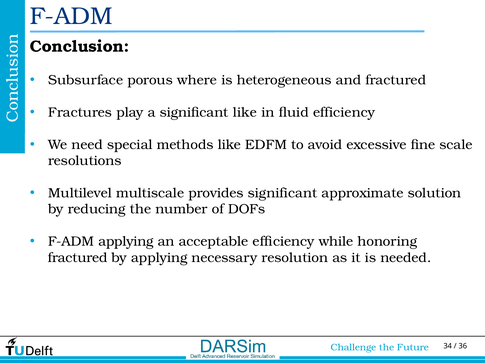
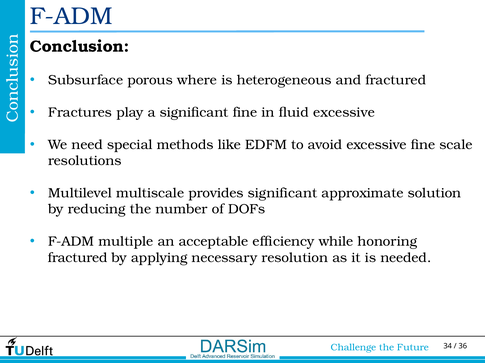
significant like: like -> fine (245, 113)
fluid efficiency: efficiency -> excessive (344, 113)
F-ADM applying: applying -> multiple (126, 242)
